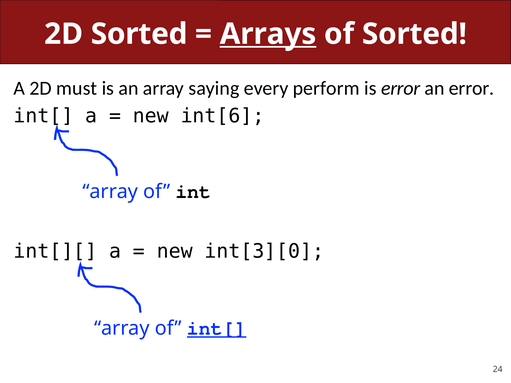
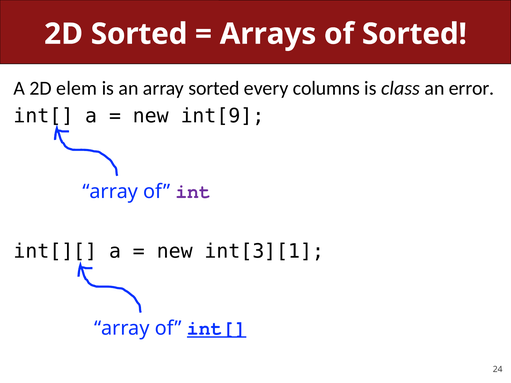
Arrays underline: present -> none (268, 34)
must: must -> elem (77, 88)
array saying: saying -> sorted (214, 88)
perform: perform -> columns (326, 88)
is error: error -> class (401, 88)
int[6: int[6 -> int[9 (223, 116)
int colour: black -> purple (193, 192)
int[3][0: int[3][0 -> int[3][1 (264, 251)
